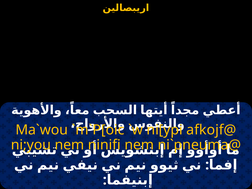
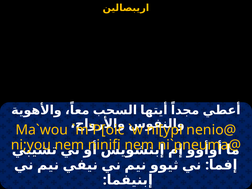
afkojf@: afkojf@ -> nenio@ (211, 130)
